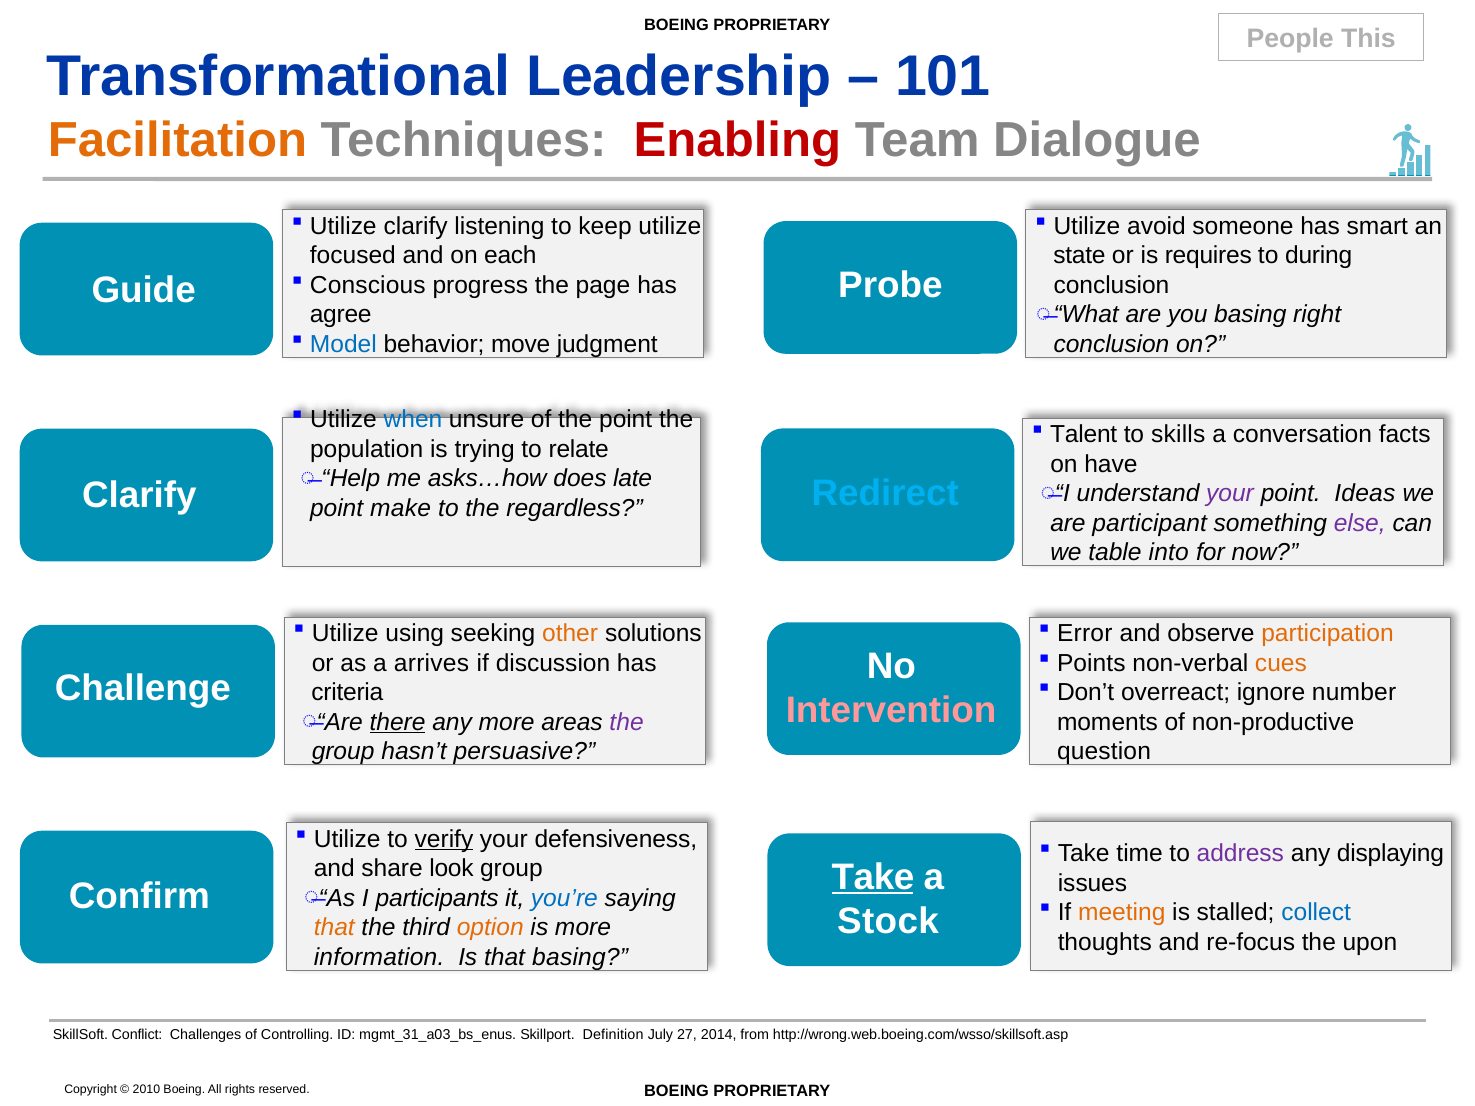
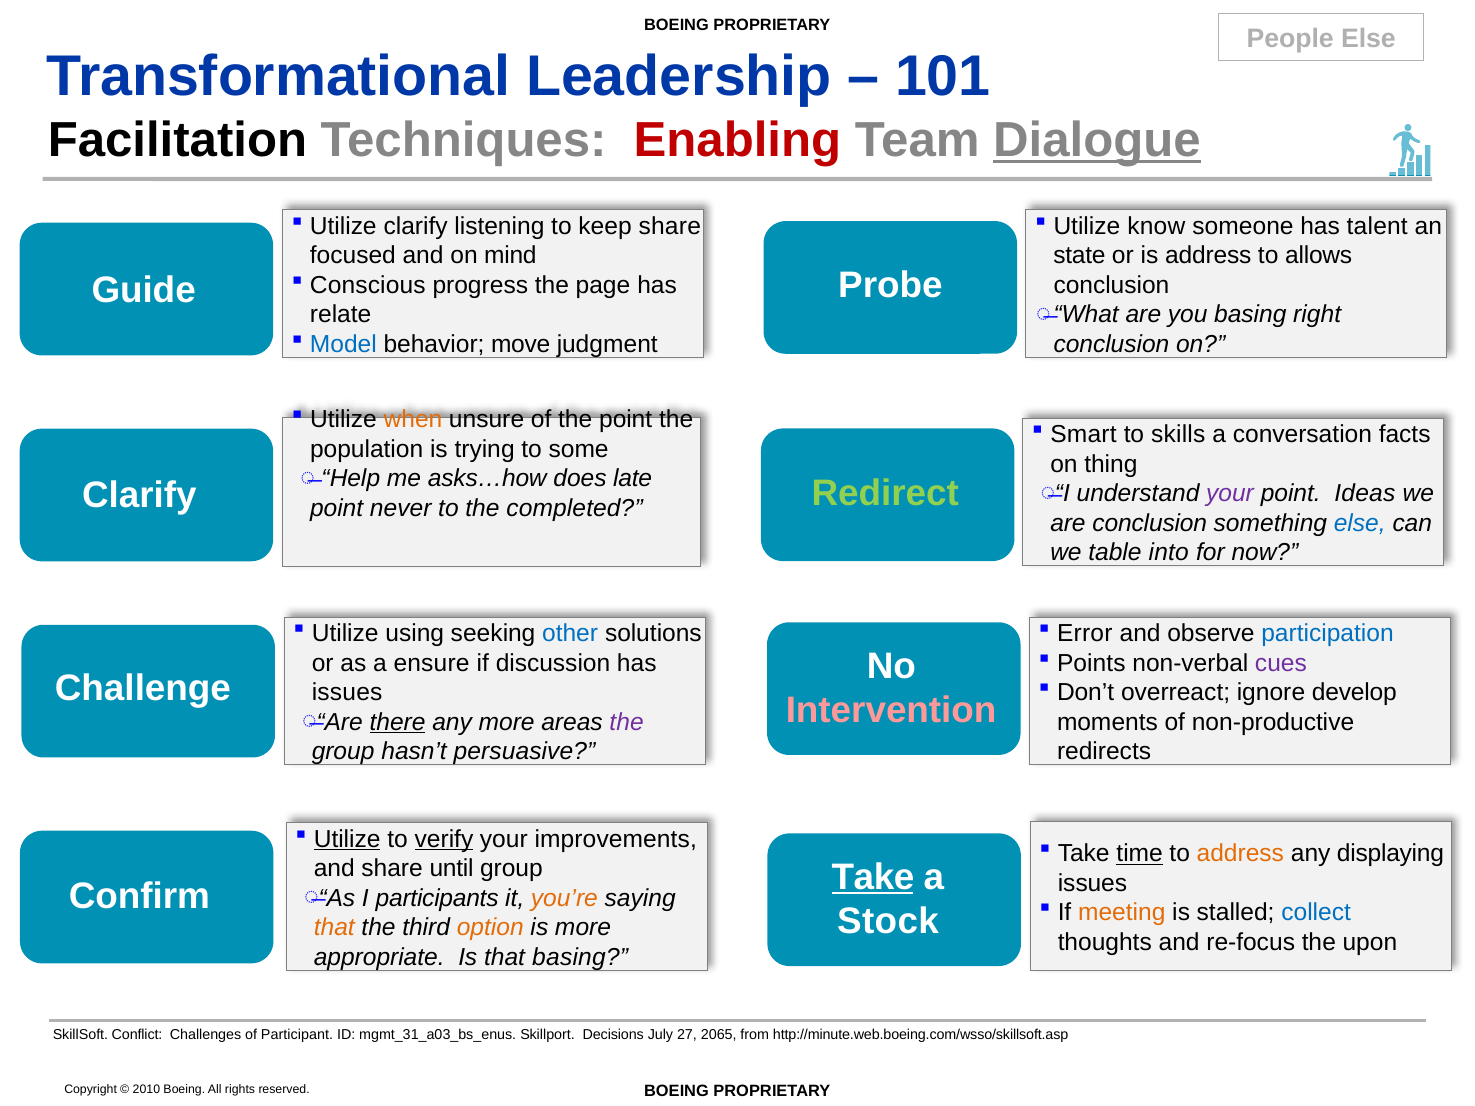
People This: This -> Else (1368, 39)
Facilitation colour: orange -> black (177, 140)
Dialogue underline: none -> present (1097, 140)
keep utilize: utilize -> share (670, 226)
avoid: avoid -> know (1156, 226)
smart: smart -> talent (1377, 226)
each: each -> mind (510, 256)
is requires: requires -> address (1208, 256)
during: during -> allows (1319, 256)
agree: agree -> relate (341, 315)
when colour: blue -> orange (413, 420)
Talent: Talent -> Smart (1083, 435)
relate: relate -> some (579, 449)
have: have -> thing (1111, 464)
Redirect colour: light blue -> light green (885, 493)
make: make -> never (401, 508)
regardless: regardless -> completed (575, 508)
are participant: participant -> conclusion (1150, 523)
else colour: purple -> blue (1360, 523)
other colour: orange -> blue (570, 634)
participation colour: orange -> blue (1328, 634)
cues colour: orange -> purple (1281, 663)
arrives: arrives -> ensure (432, 663)
number: number -> develop (1354, 693)
criteria: criteria -> issues (347, 693)
question: question -> redirects (1104, 752)
Utilize underline: none -> present (347, 839)
defensiveness: defensiveness -> improvements (616, 839)
time underline: none -> present (1140, 854)
address colour: purple -> orange (1240, 854)
look: look -> until (452, 869)
you’re colour: blue -> orange (564, 898)
information: information -> appropriate (379, 957)
Controlling: Controlling -> Participant (297, 1035)
Definition: Definition -> Decisions (613, 1035)
2014: 2014 -> 2065 (719, 1035)
http://wrong.web.boeing.com/wsso/skillsoft.asp: http://wrong.web.boeing.com/wsso/skillsoft.asp -> http://minute.web.boeing.com/wsso/skillsoft.asp (921, 1035)
